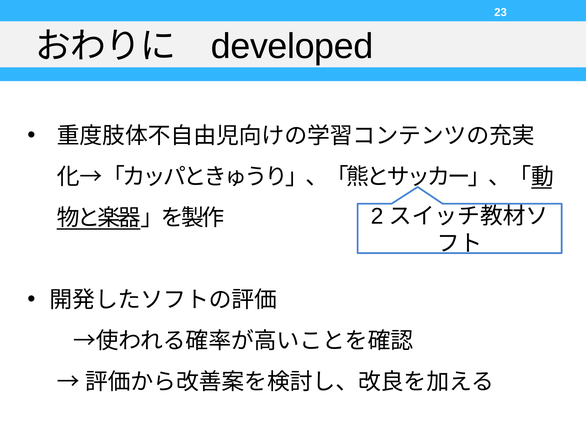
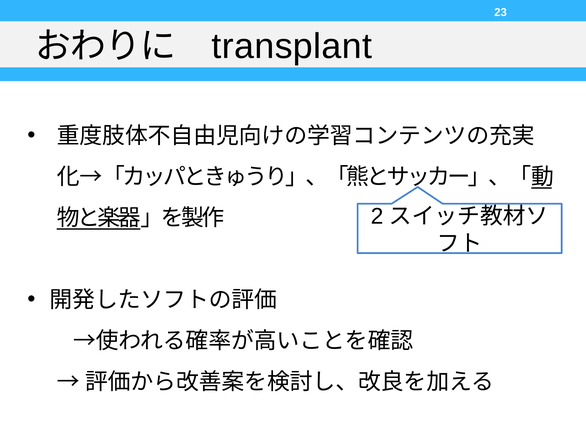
developed: developed -> transplant (292, 46)
